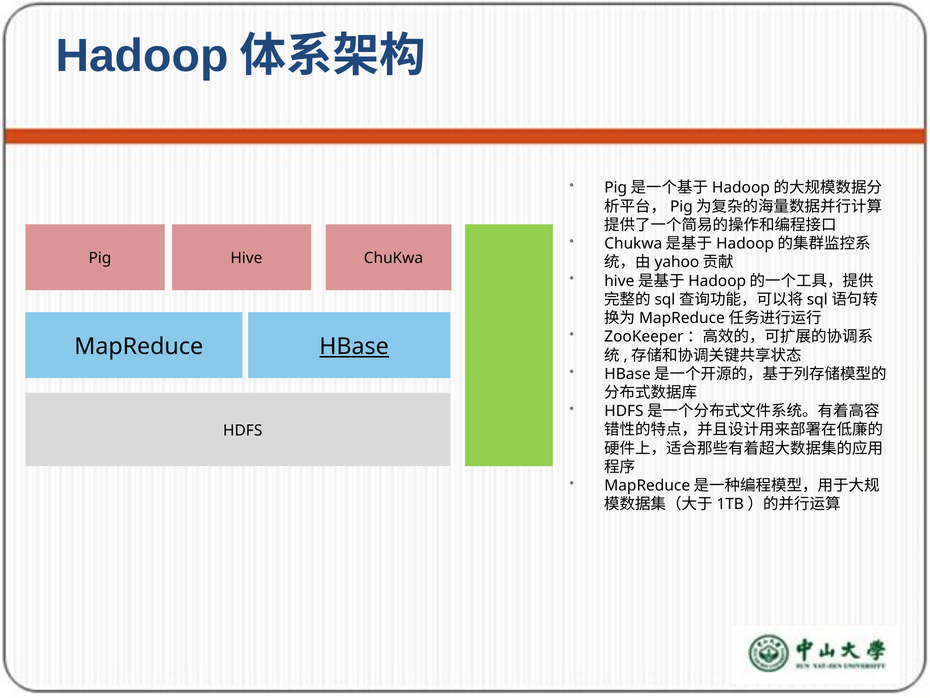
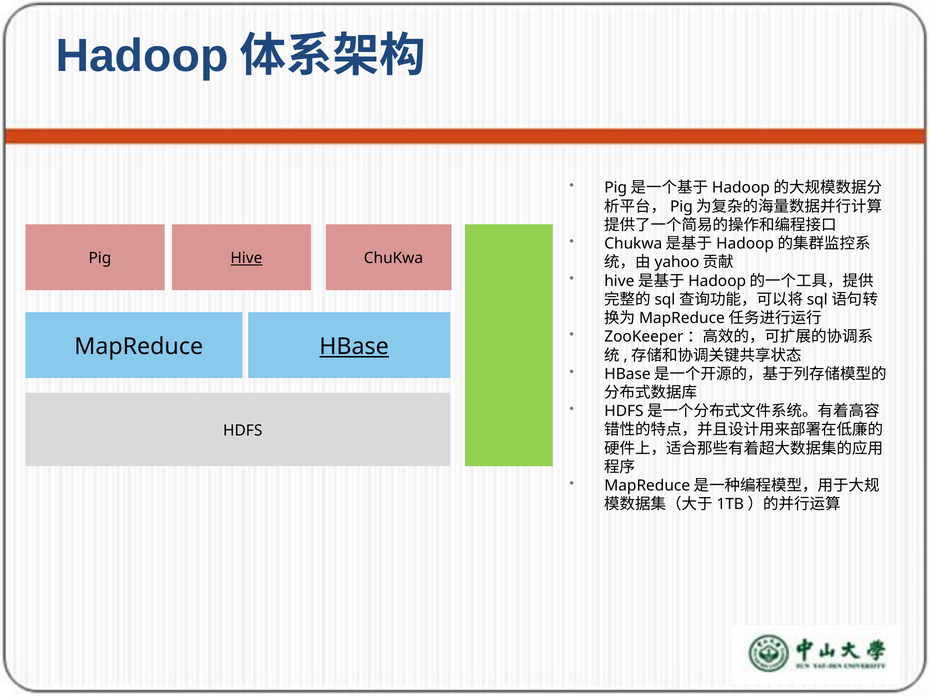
Hive underline: none -> present (246, 258)
